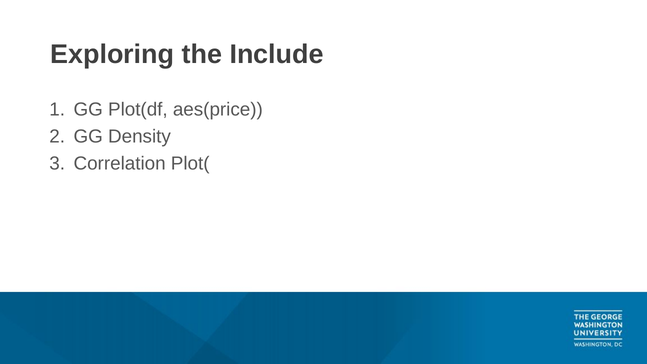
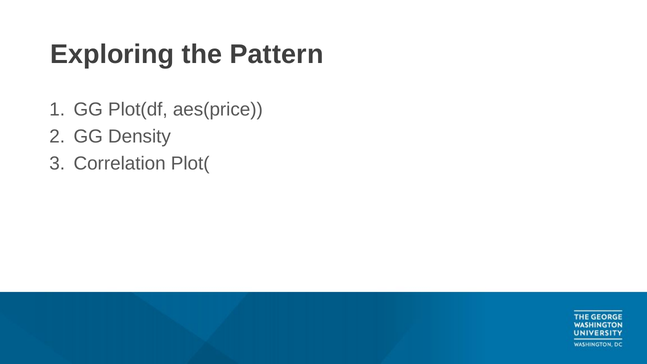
Include: Include -> Pattern (277, 55)
